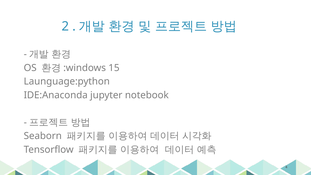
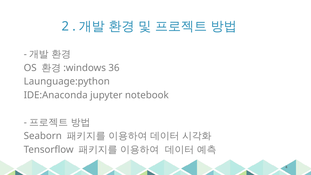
15: 15 -> 36 (114, 68)
